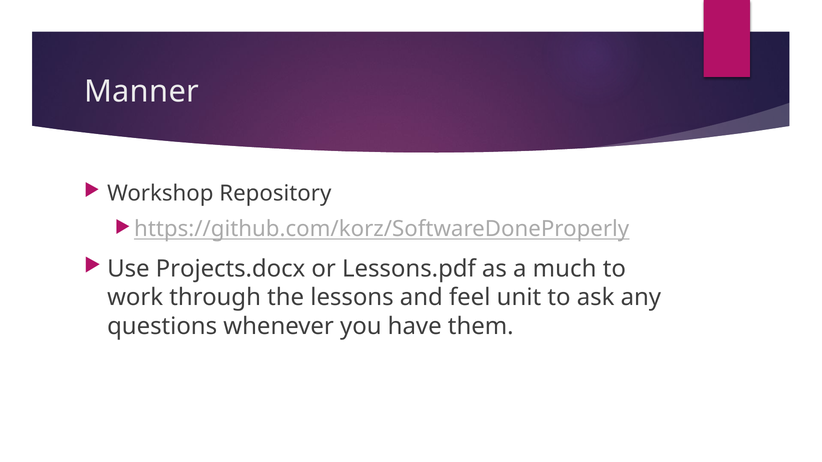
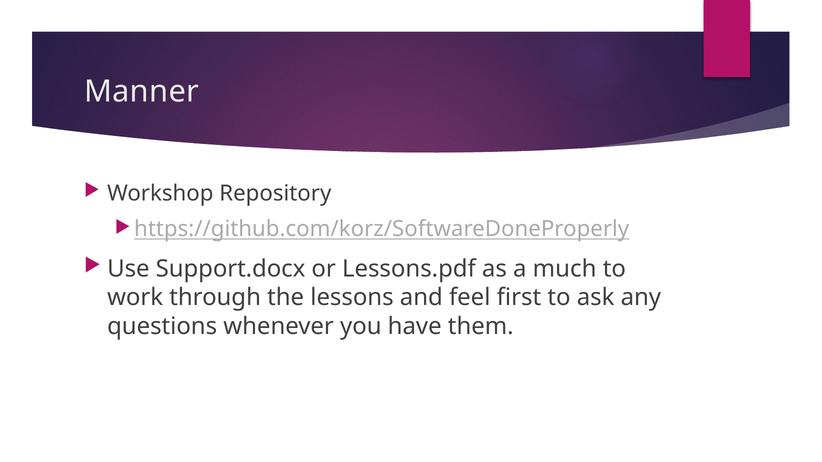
Projects.docx: Projects.docx -> Support.docx (231, 269)
unit: unit -> first (519, 298)
